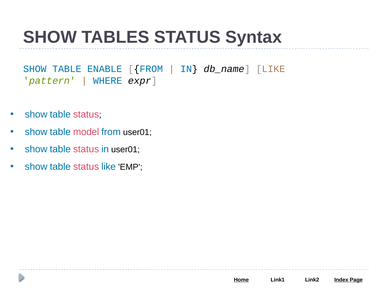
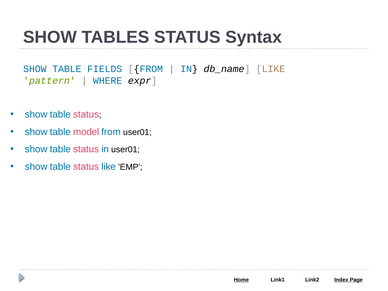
ENABLE: ENABLE -> FIELDS (105, 69)
